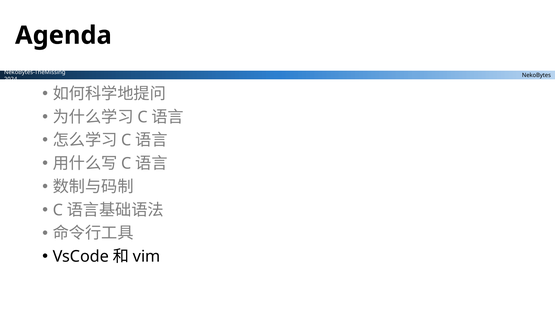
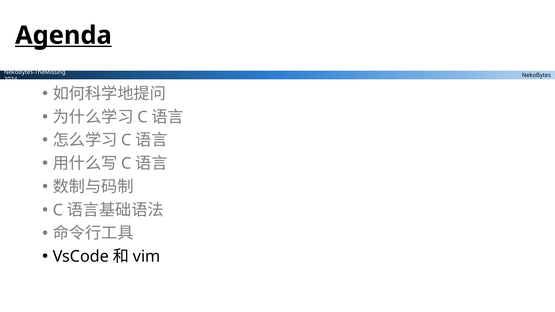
Agenda underline: none -> present (63, 35)
